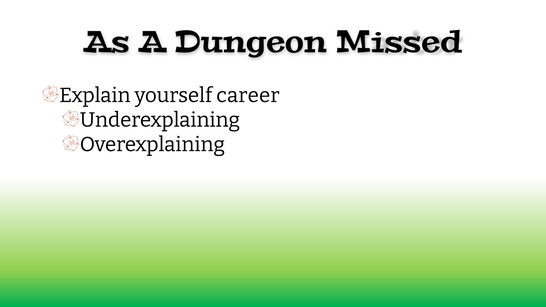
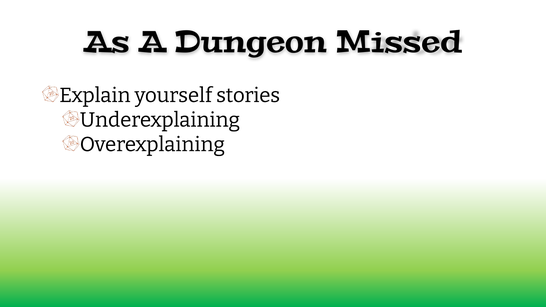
career: career -> stories (248, 95)
